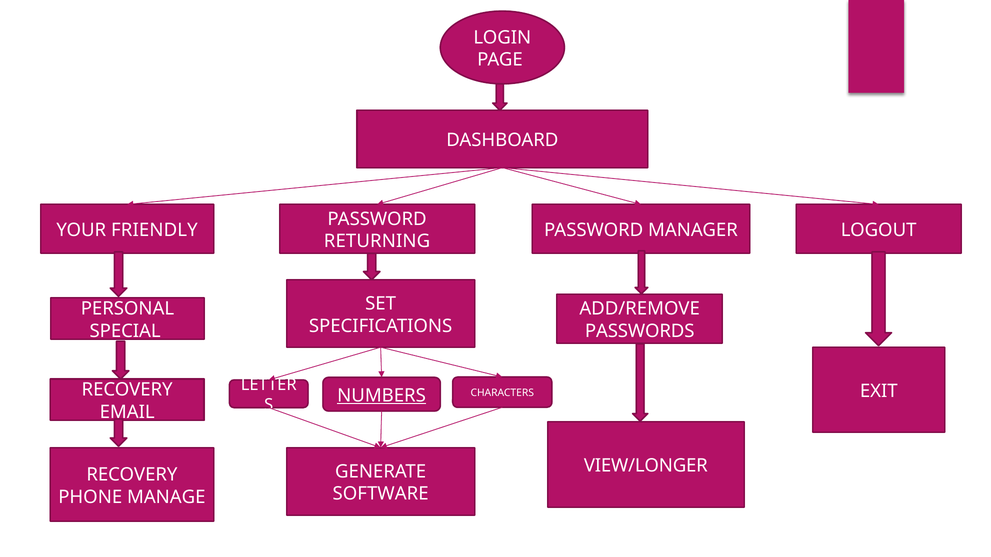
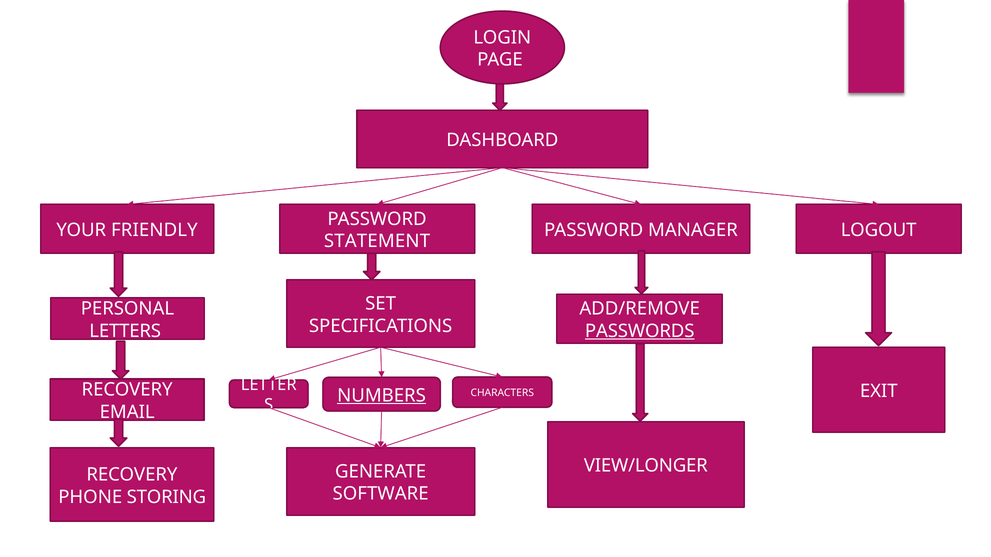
RETURNING: RETURNING -> STATEMENT (377, 242)
SPECIAL: SPECIAL -> LETTERS (125, 331)
PASSWORDS underline: none -> present (640, 331)
MANAGE: MANAGE -> STORING (166, 497)
